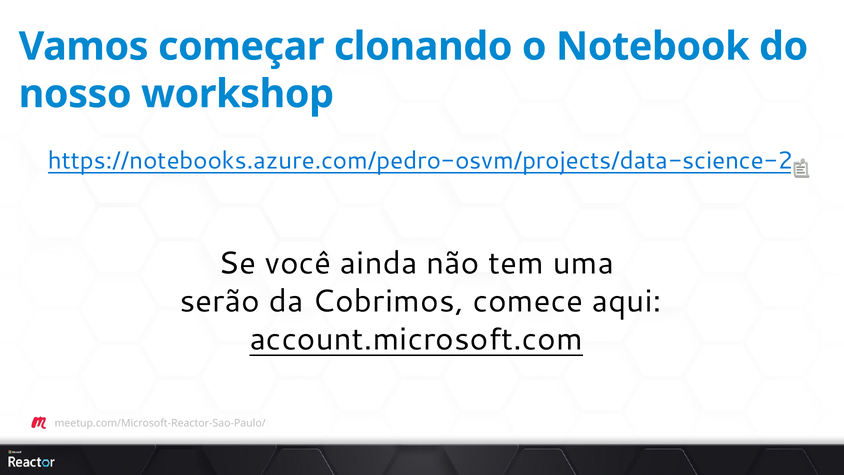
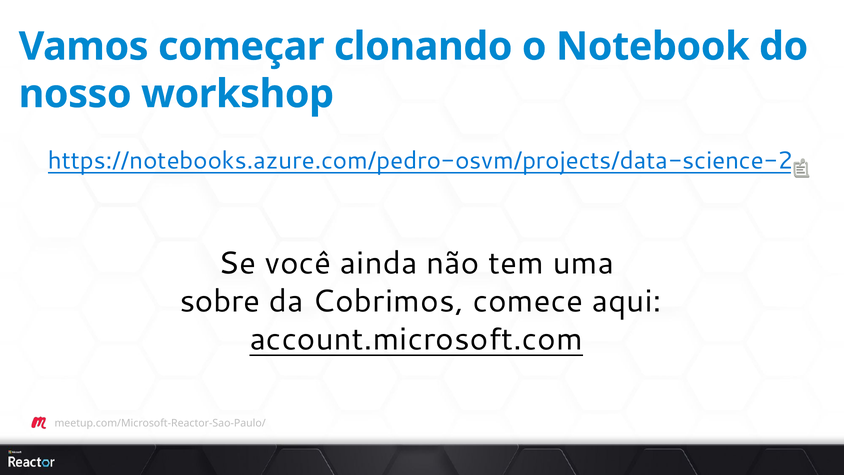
serão: serão -> sobre (220, 301)
